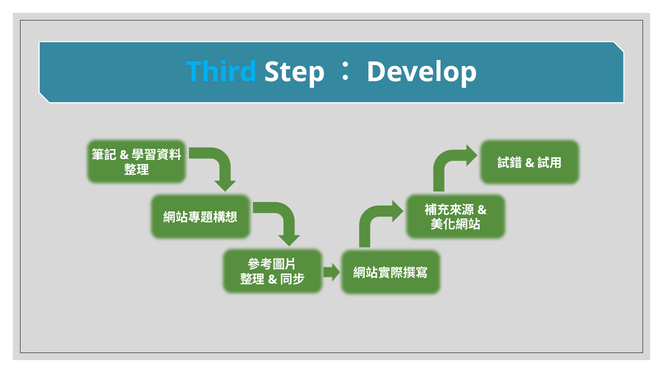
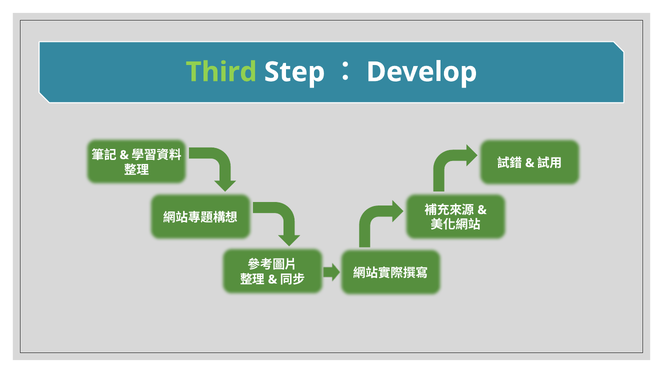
Third colour: light blue -> light green (221, 72)
